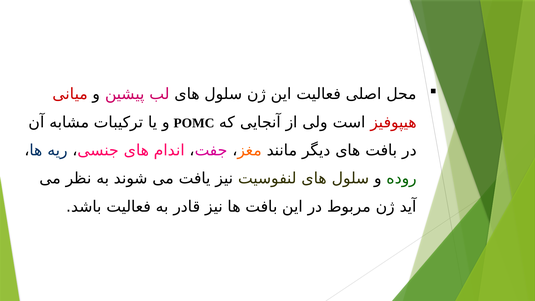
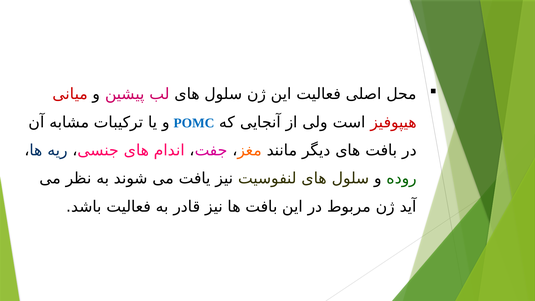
POMC colour: black -> blue (194, 123)
